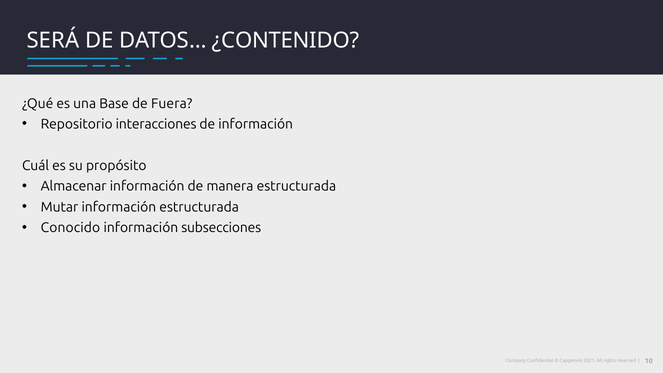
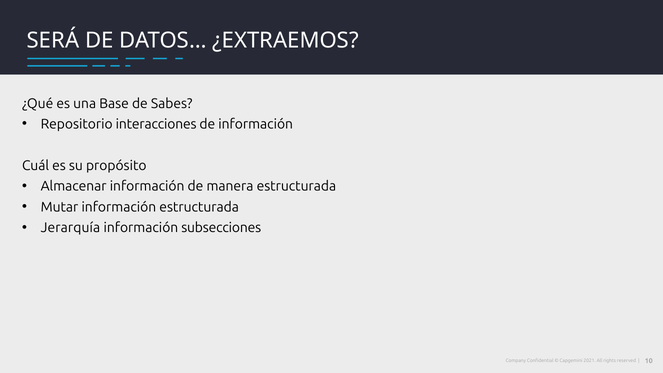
¿CONTENIDO: ¿CONTENIDO -> ¿EXTRAEMOS (285, 40)
Fuera: Fuera -> Sabes (172, 103)
Conocido: Conocido -> Jerarquía (70, 228)
